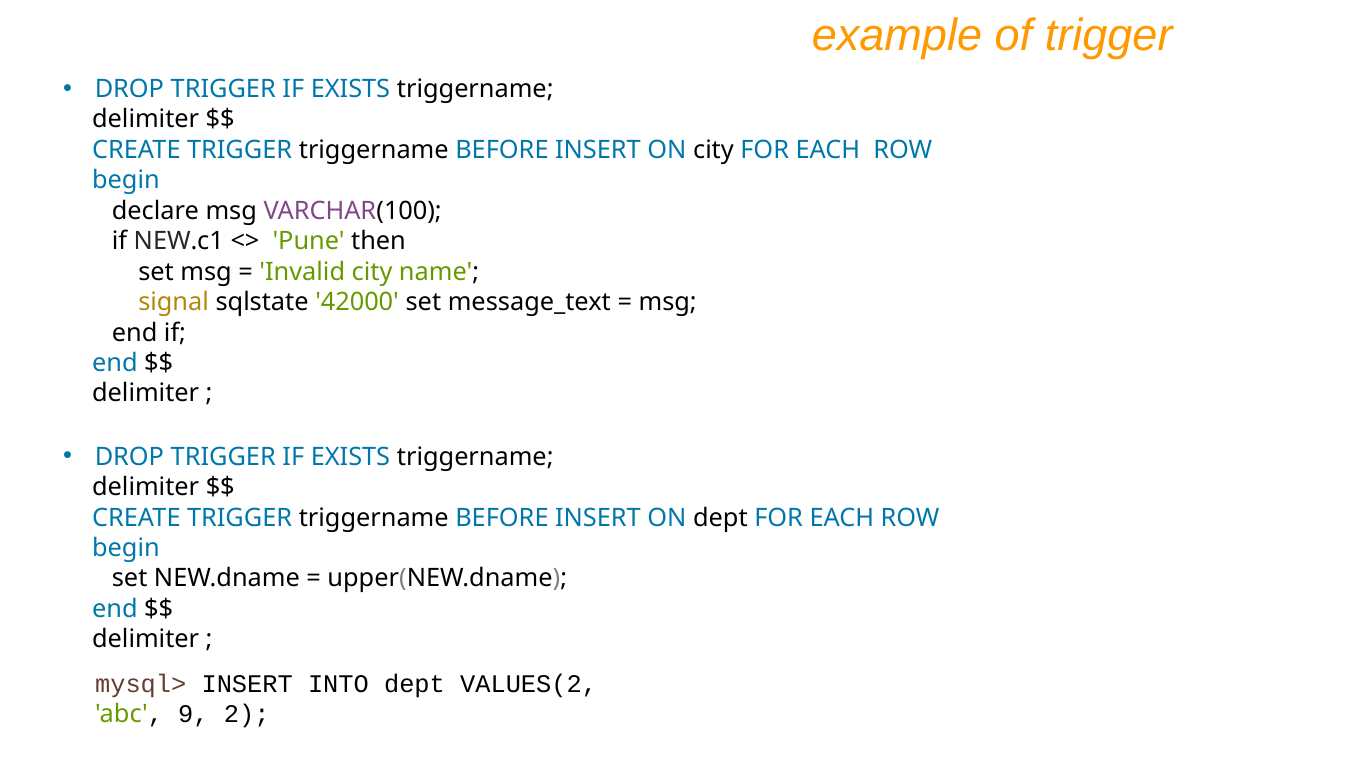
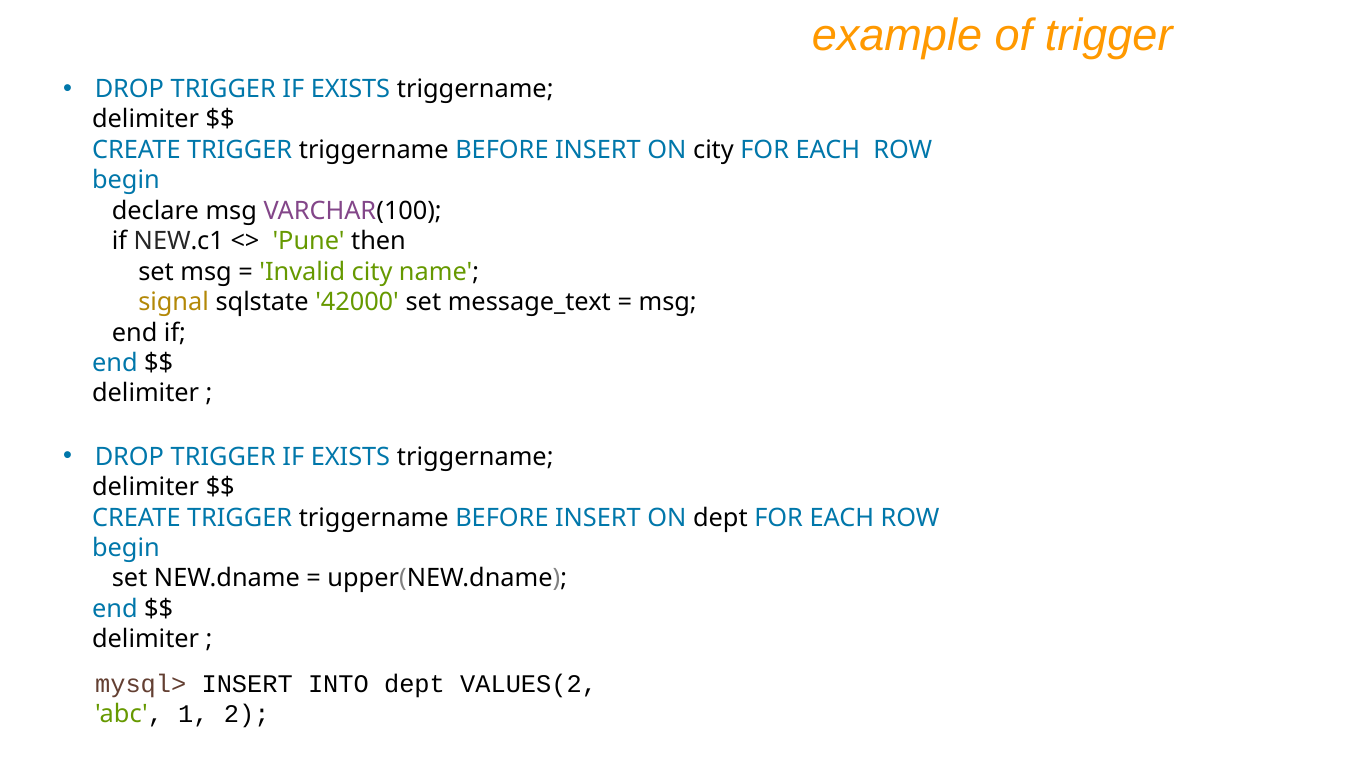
9: 9 -> 1 (193, 714)
